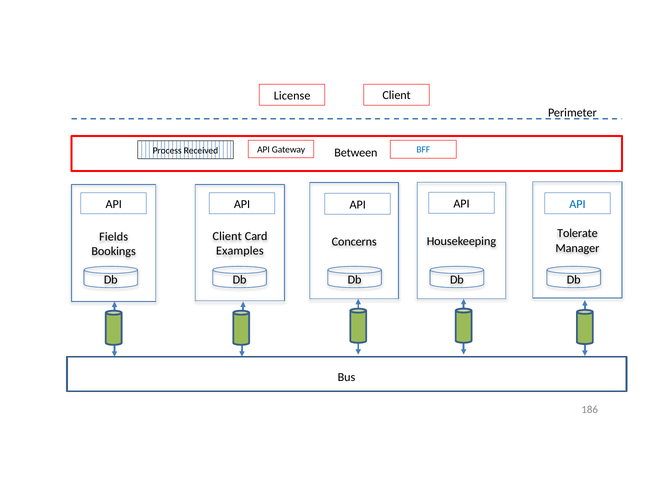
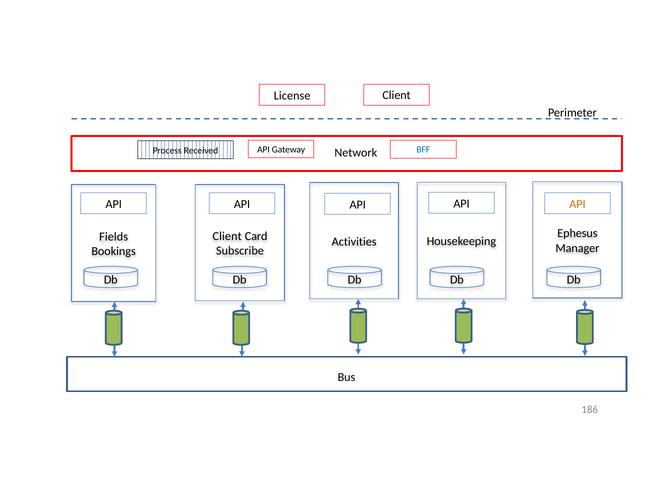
Between: Between -> Network (356, 153)
API colour: blue -> orange (577, 204)
Tolerate: Tolerate -> Ephesus (577, 233)
Concerns: Concerns -> Activities (354, 241)
Examples: Examples -> Subscribe (240, 251)
